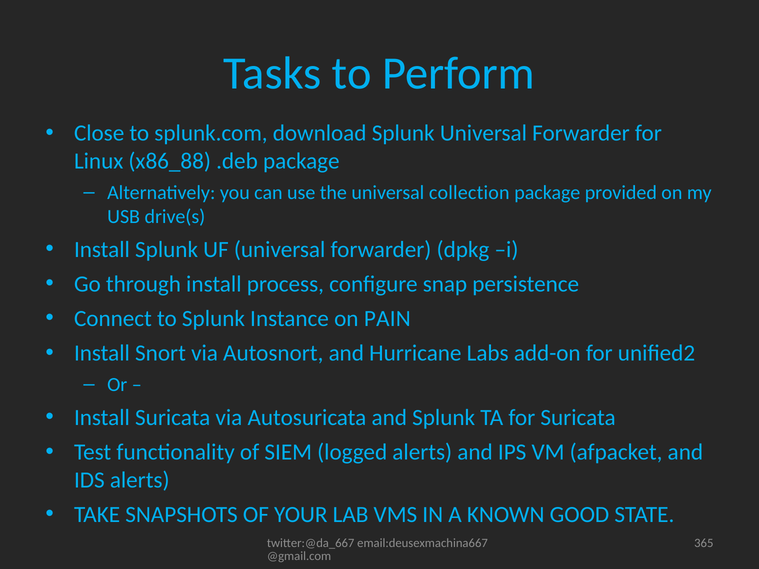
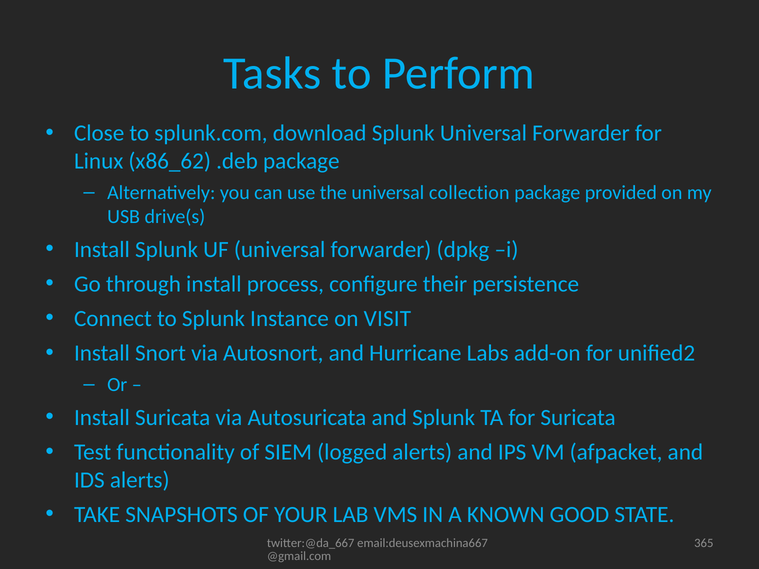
x86_88: x86_88 -> x86_62 (170, 161)
snap: snap -> their (445, 284)
PAIN: PAIN -> VISIT (387, 319)
